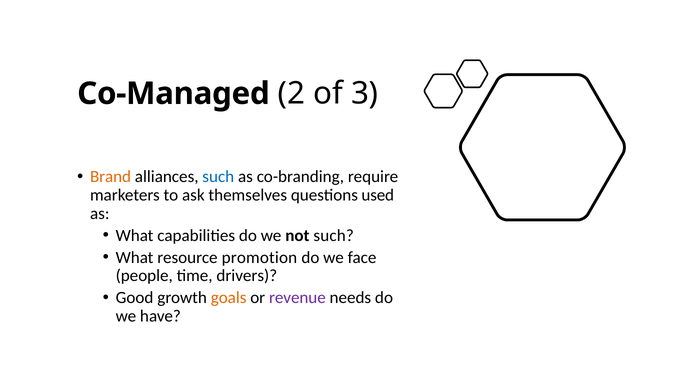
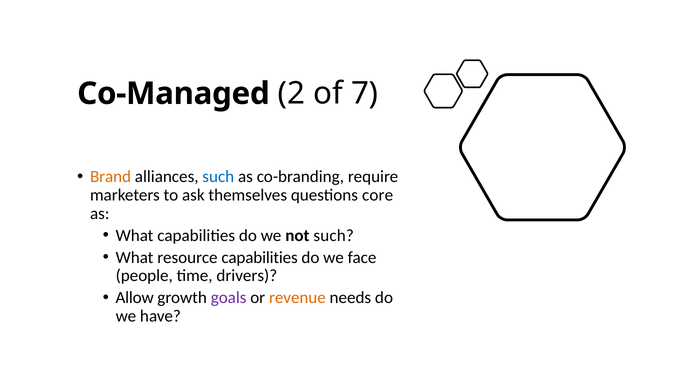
3: 3 -> 7 (365, 94)
used: used -> core (378, 195)
resource promotion: promotion -> capabilities (260, 258)
Good: Good -> Allow (135, 298)
goals colour: orange -> purple (229, 298)
revenue colour: purple -> orange (297, 298)
